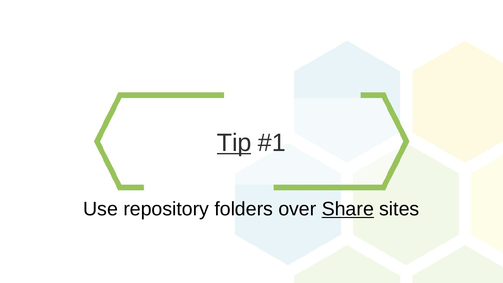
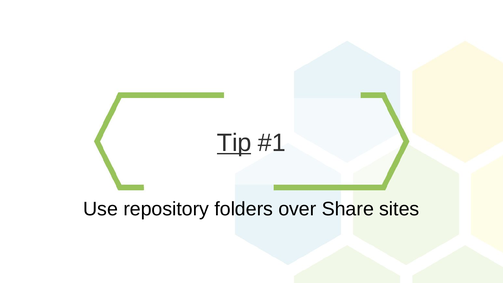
Share underline: present -> none (348, 209)
